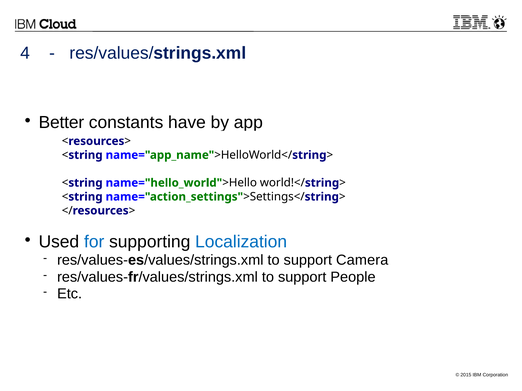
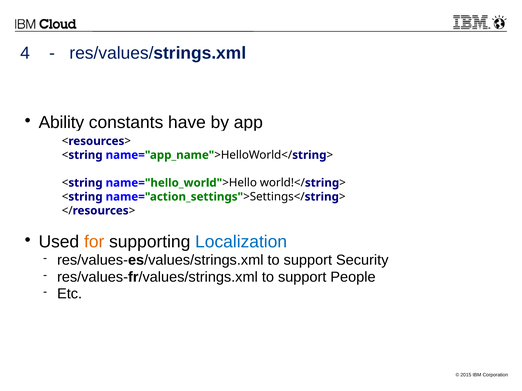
Better: Better -> Ability (61, 122)
for colour: blue -> orange (94, 242)
Camera: Camera -> Security (362, 260)
